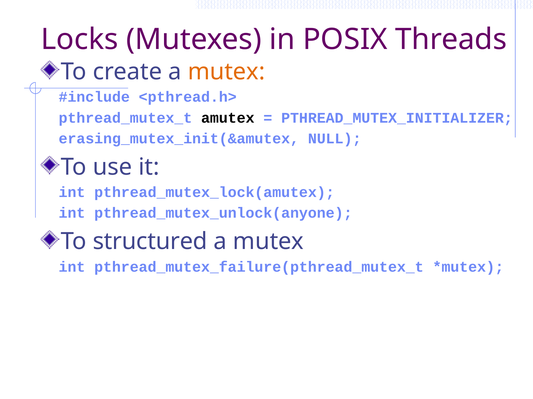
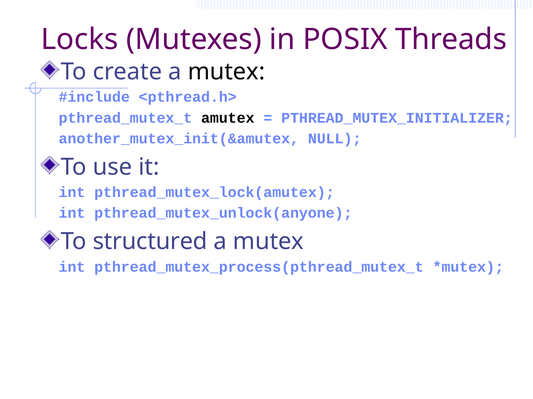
mutex colour: orange -> black (226, 72)
erasing_mutex_init(&amutex: erasing_mutex_init(&amutex -> another_mutex_init(&amutex (179, 139)
pthread_mutex_failure(pthread_mutex_t: pthread_mutex_failure(pthread_mutex_t -> pthread_mutex_process(pthread_mutex_t (259, 267)
